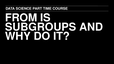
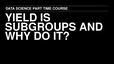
FROM: FROM -> YIELD (21, 18)
